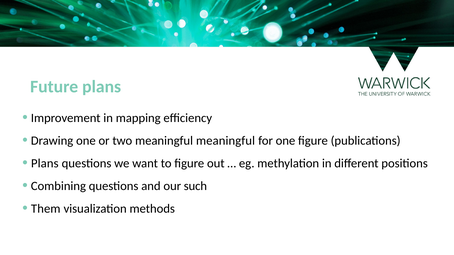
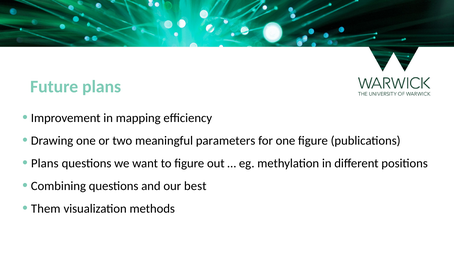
meaningful meaningful: meaningful -> parameters (226, 141)
such: such -> best (195, 186)
